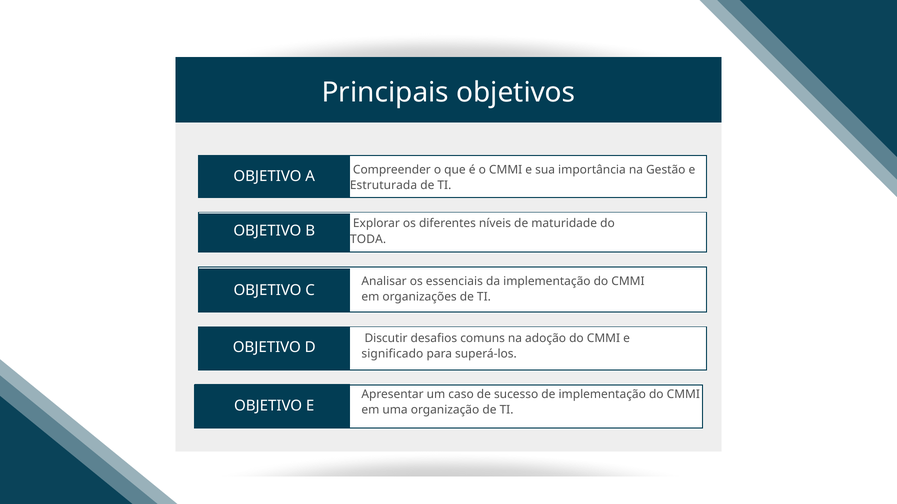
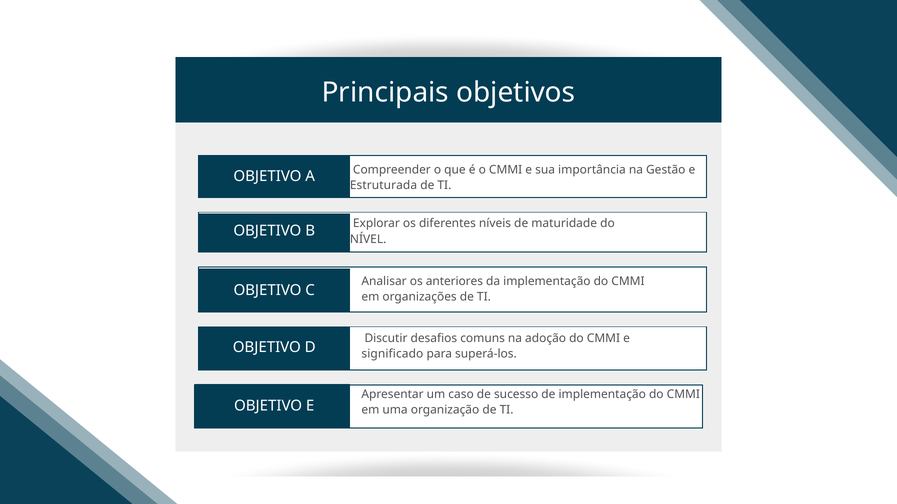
TODA: TODA -> NÍVEL (368, 239)
essenciais: essenciais -> anteriores (454, 281)
